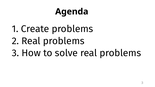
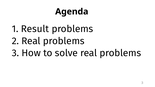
Create: Create -> Result (35, 29)
